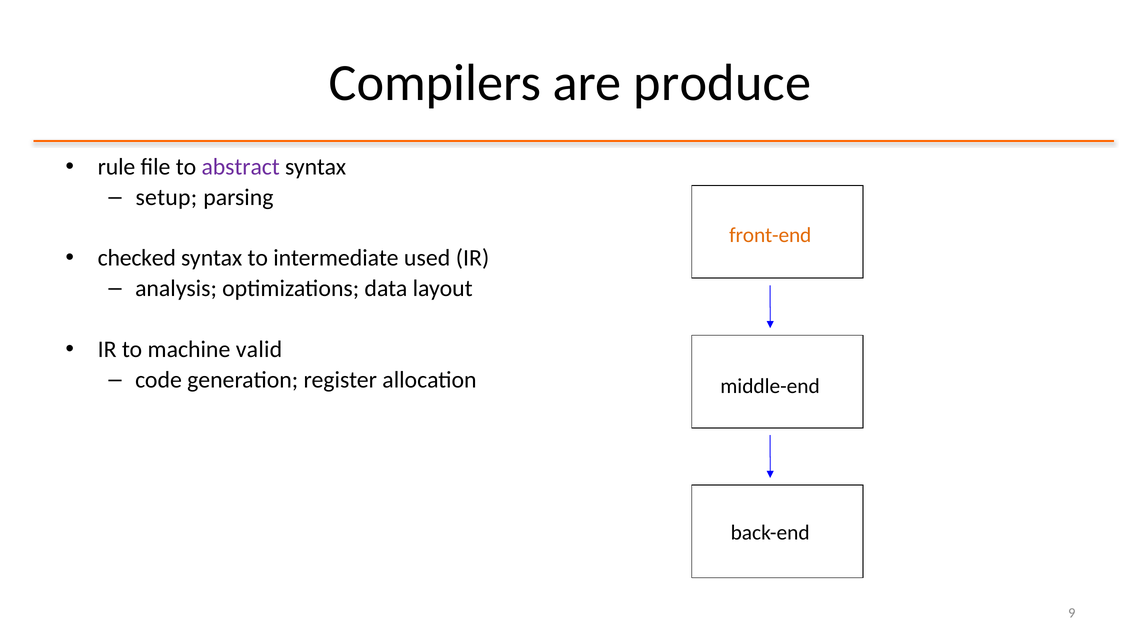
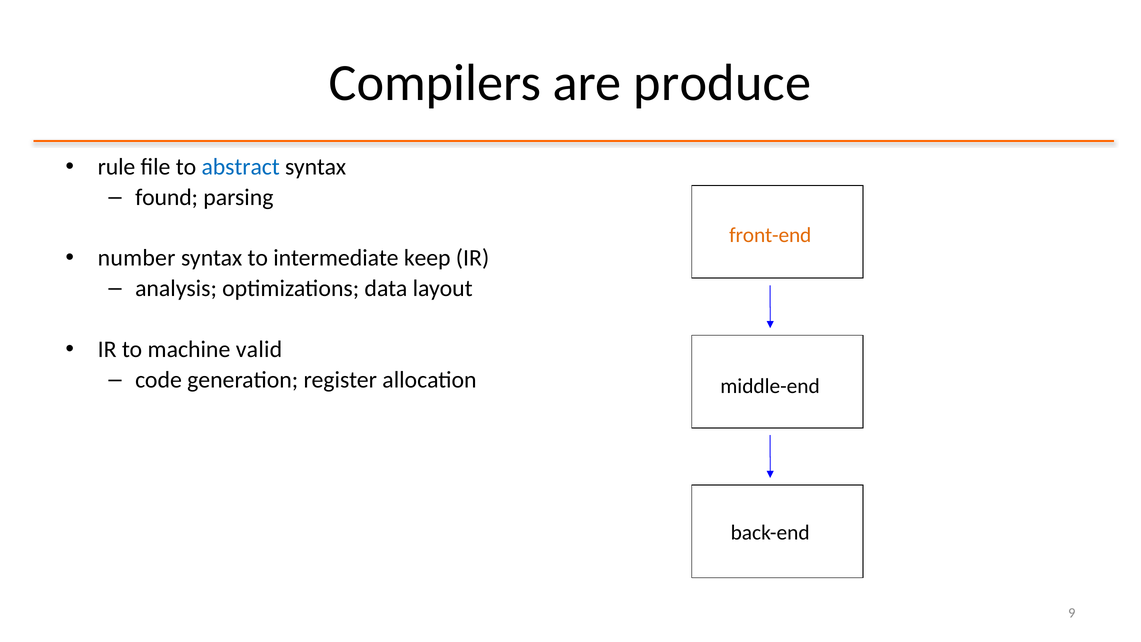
abstract colour: purple -> blue (241, 167)
setup: setup -> found (167, 197)
checked: checked -> number (137, 258)
used: used -> keep (427, 258)
